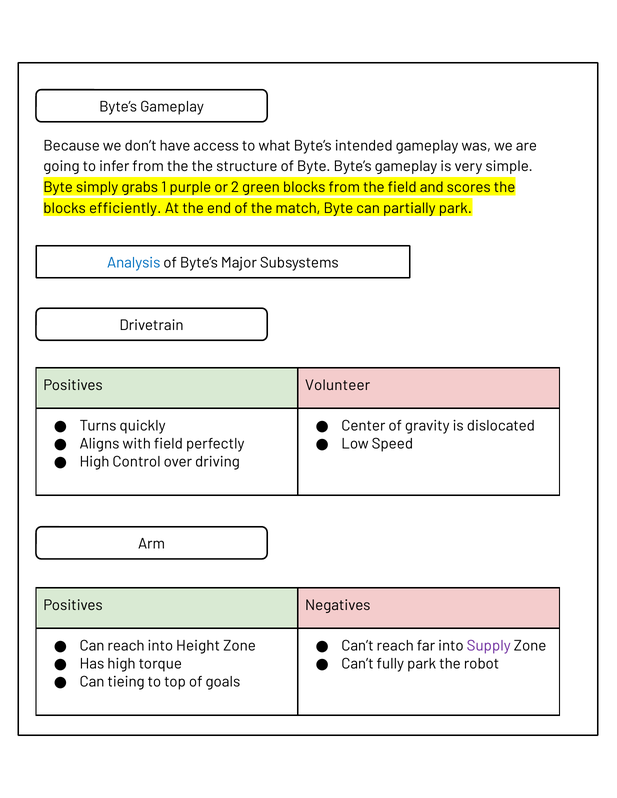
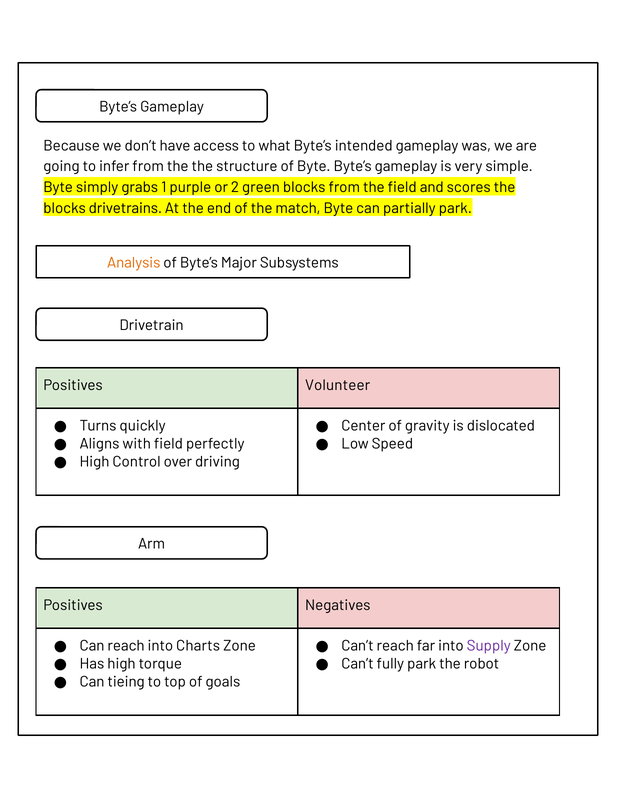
efficiently: efficiently -> drivetrains (125, 208)
Analysis colour: blue -> orange (134, 263)
Height: Height -> Charts (198, 646)
